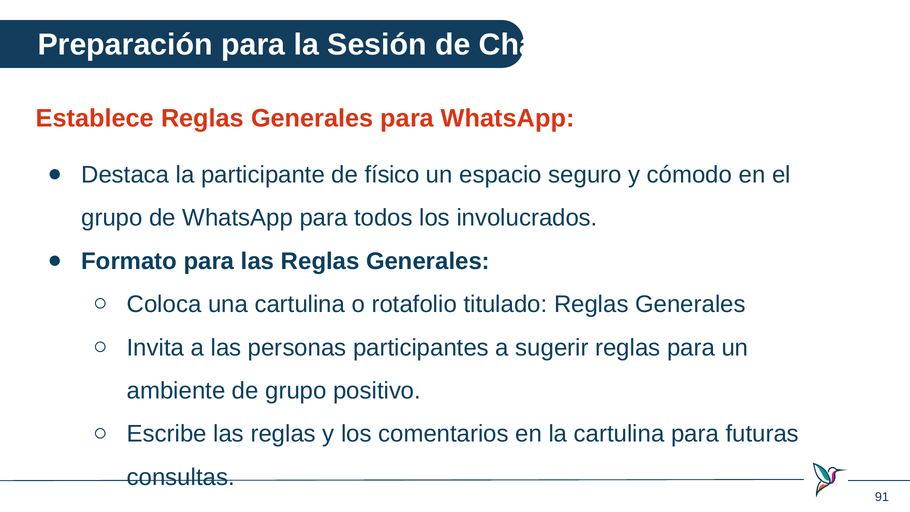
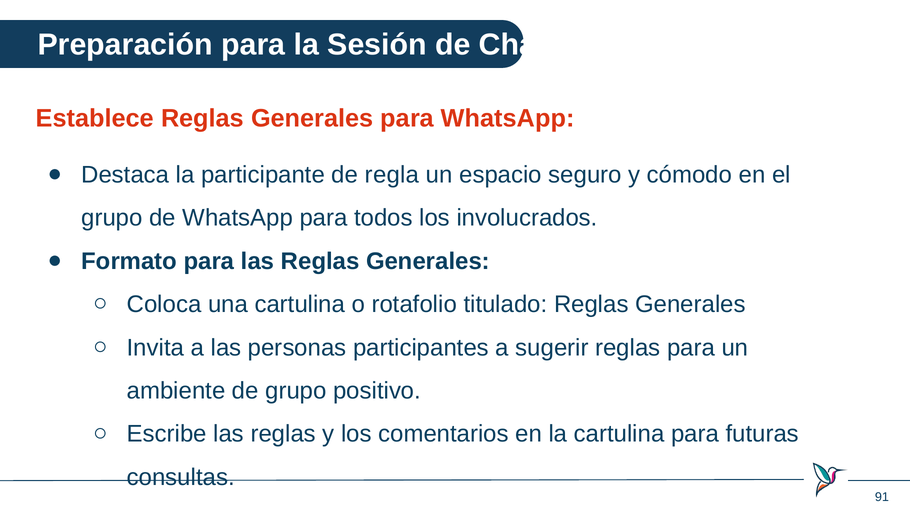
físico: físico -> regla (392, 175)
